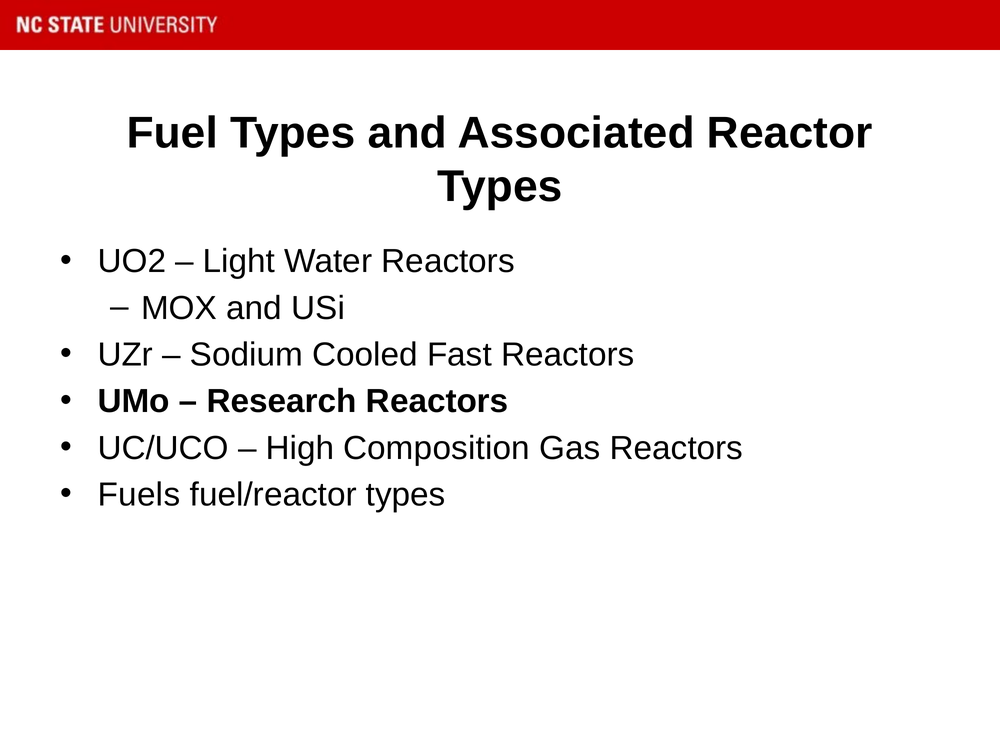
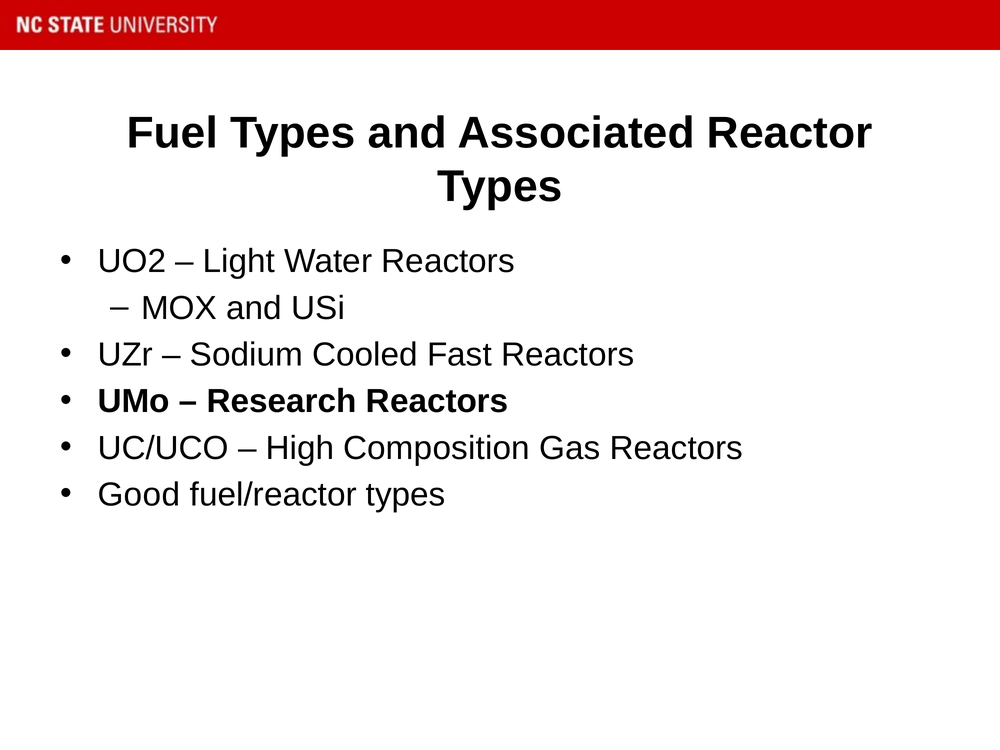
Fuels: Fuels -> Good (139, 495)
